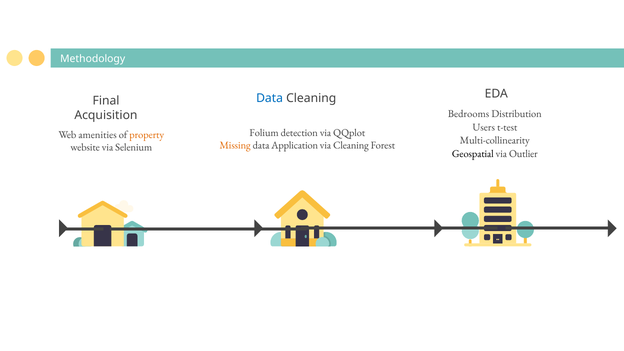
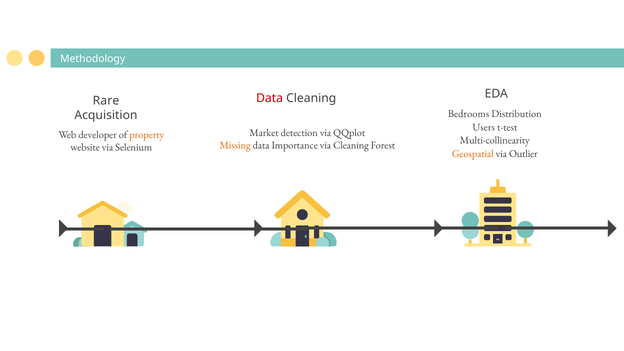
Data colour: blue -> red (270, 98)
Final: Final -> Rare (106, 101)
Folium: Folium -> Market (264, 133)
amenities: amenities -> developer (98, 135)
Application: Application -> Importance (295, 145)
Geospatial colour: black -> orange (473, 154)
